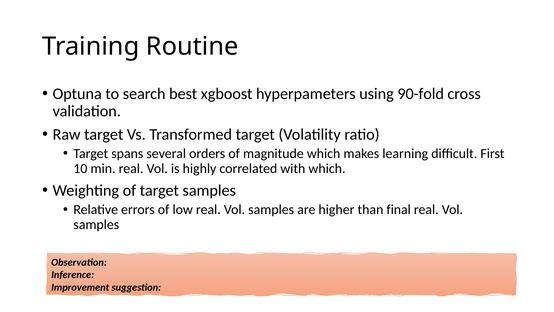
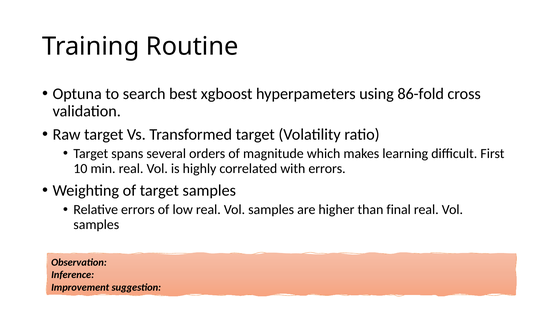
90-fold: 90-fold -> 86-fold (421, 94)
with which: which -> errors (327, 168)
